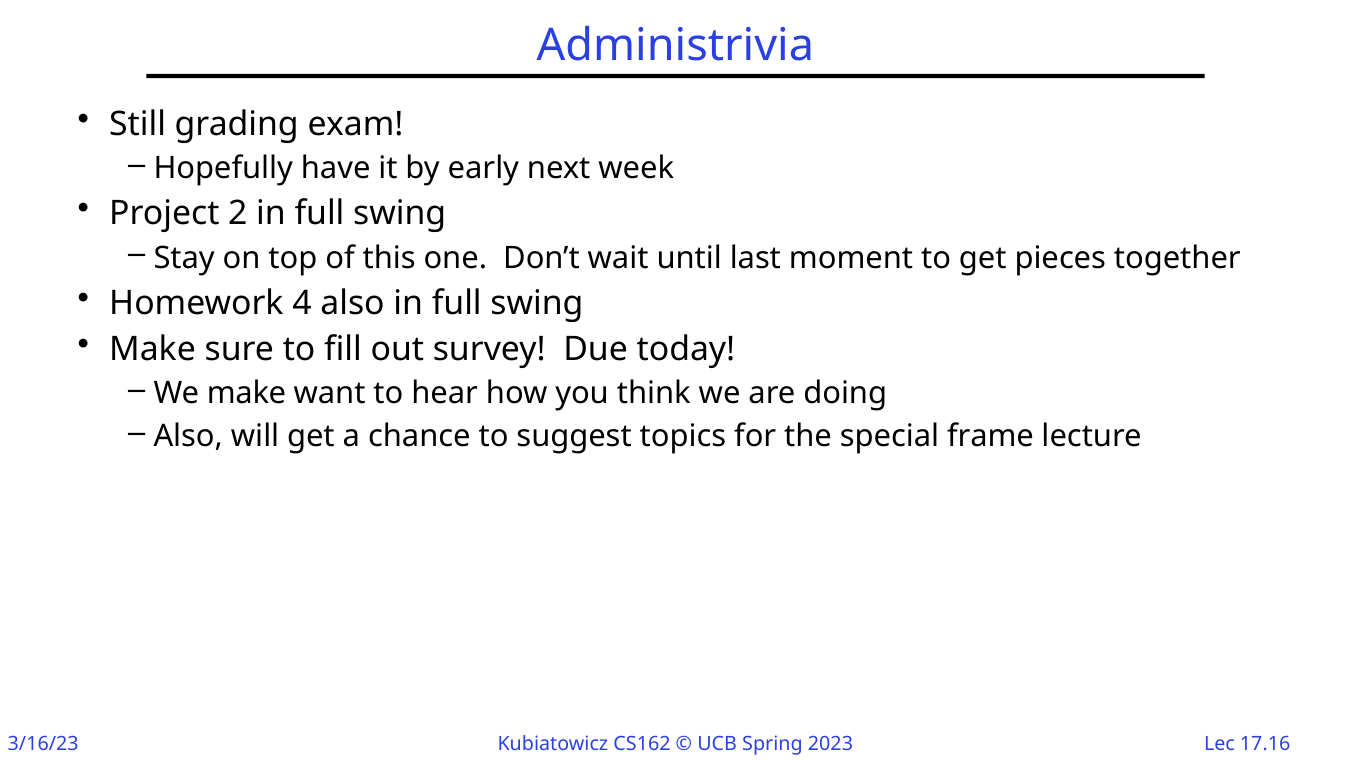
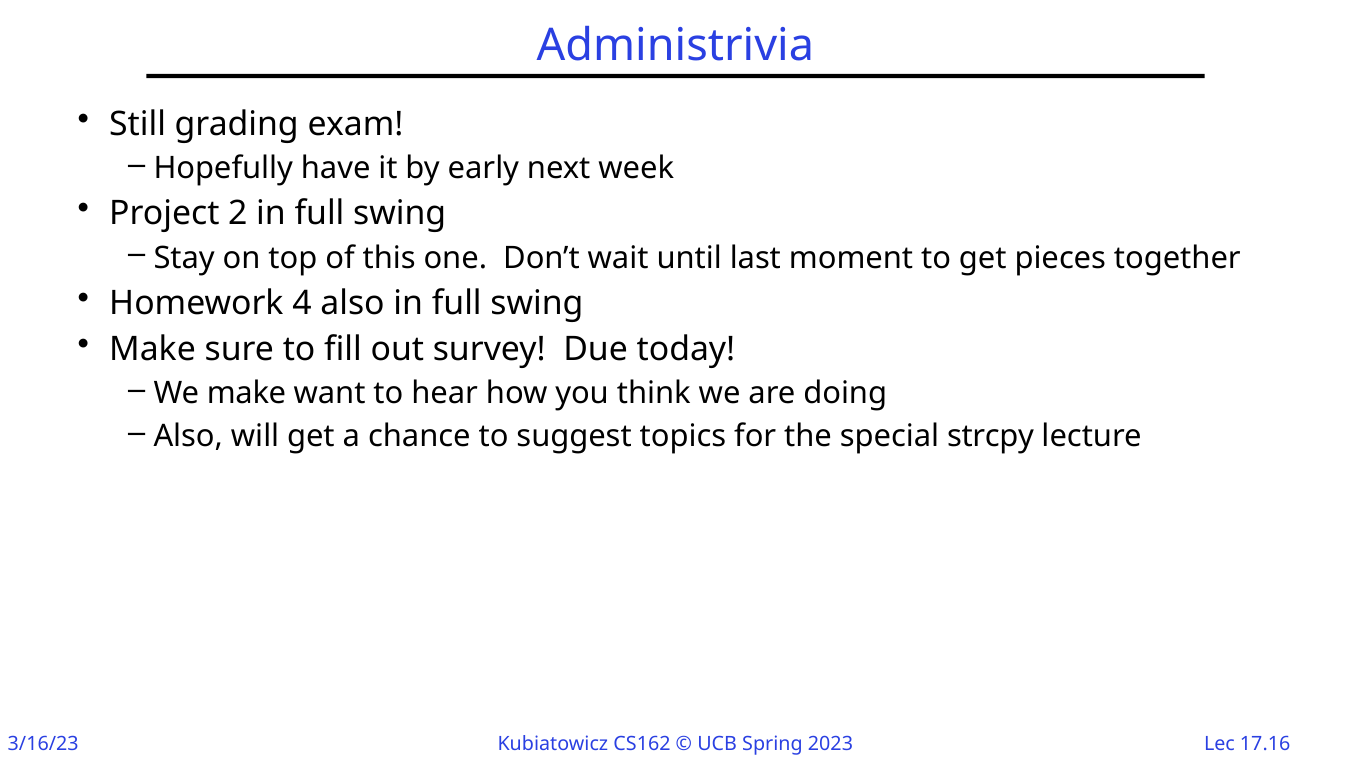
frame: frame -> strcpy (991, 436)
